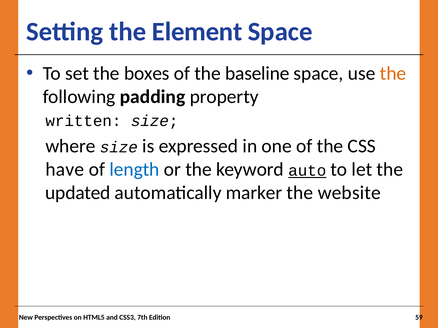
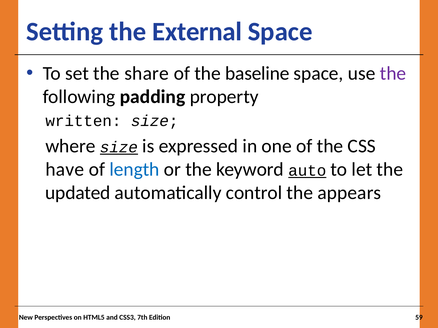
Element: Element -> External (197, 32)
boxes: boxes -> share (147, 74)
the colour: orange -> purple (393, 74)
size underline: none -> present (119, 148)
marker: marker -> control (254, 193)
website: website -> appears (349, 193)
